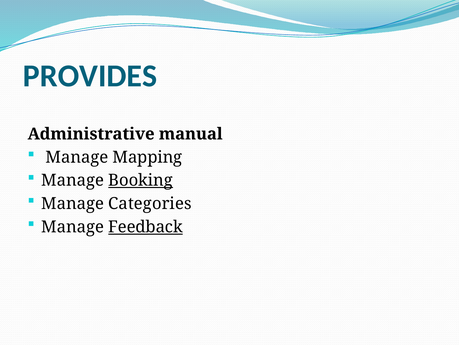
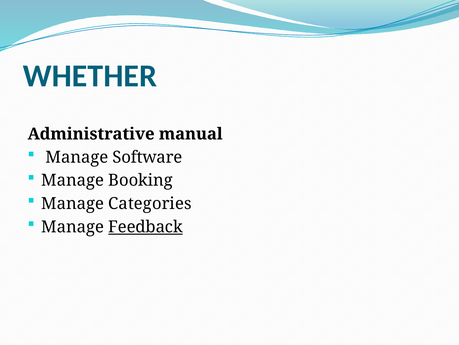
PROVIDES: PROVIDES -> WHETHER (90, 76)
Mapping: Mapping -> Software (147, 157)
Booking underline: present -> none (141, 180)
